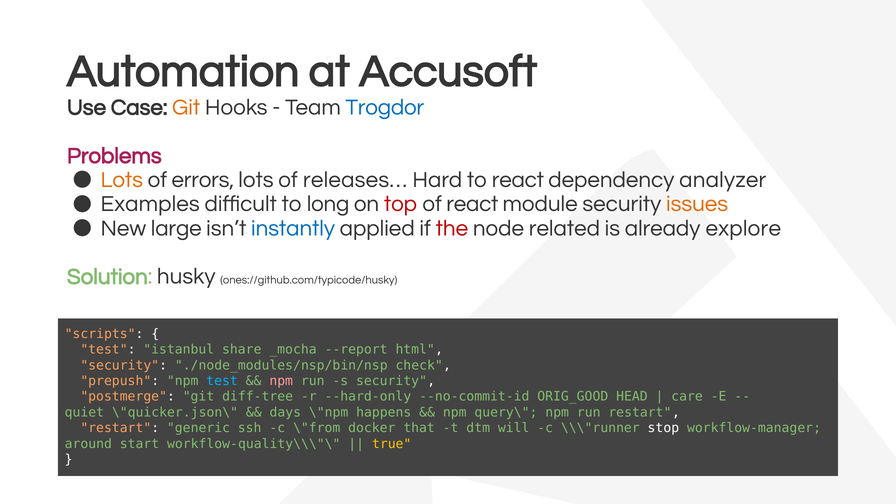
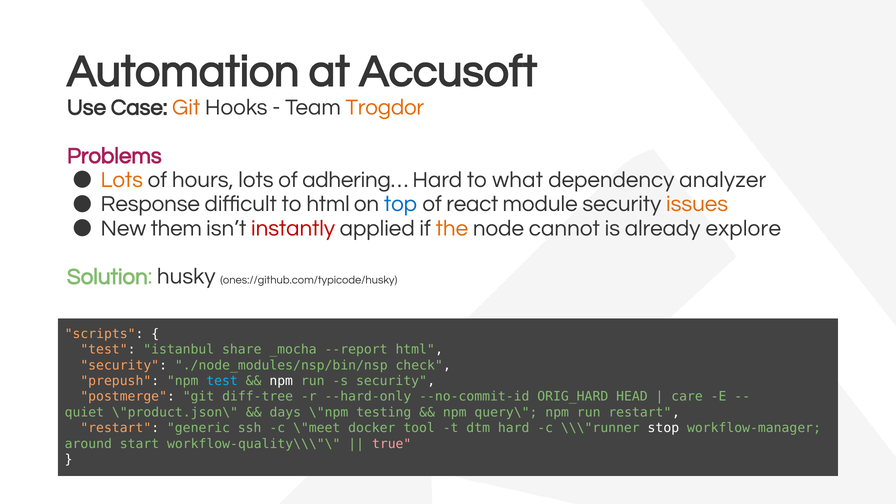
Trogdor colour: blue -> orange (385, 107)
errors: errors -> hours (203, 180)
releases…: releases… -> adhering… (355, 180)
to react: react -> what (518, 180)
Examples: Examples -> Response (150, 204)
to long: long -> html (328, 204)
top colour: red -> blue (400, 204)
large: large -> them (176, 228)
instantly colour: blue -> red (293, 228)
the colour: red -> orange (452, 228)
related: related -> cannot (564, 228)
npm colour: pink -> white (281, 381)
ORIG_GOOD: ORIG_GOOD -> ORIG_HARD (573, 397)
\"quicker.json\: \"quicker.json\ -> \"product.json\ (175, 412)
happens: happens -> testing (384, 412)
\"from: \"from -> \"meet (317, 428)
that: that -> tool (419, 428)
dtm will: will -> hard (514, 428)
true colour: yellow -> pink (392, 444)
